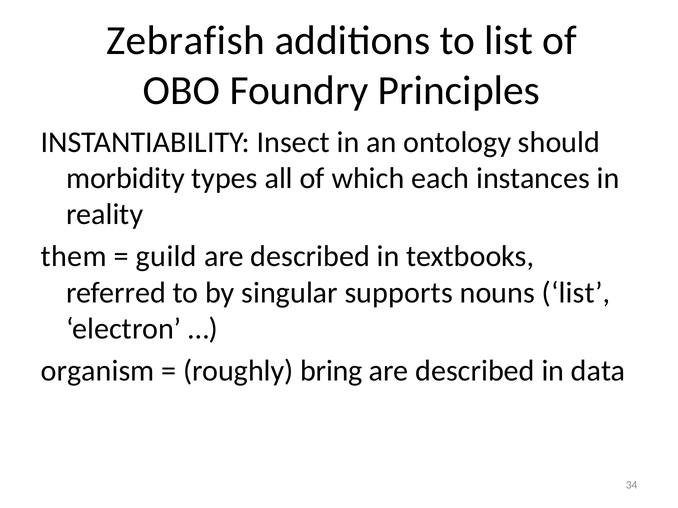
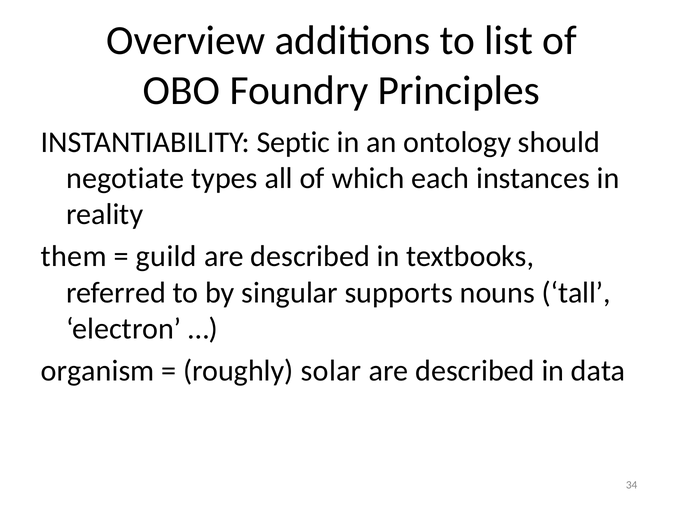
Zebrafish: Zebrafish -> Overview (186, 41)
Insect: Insect -> Septic (293, 142)
morbidity: morbidity -> negotiate (125, 178)
nouns list: list -> tall (576, 293)
bring: bring -> solar (331, 371)
